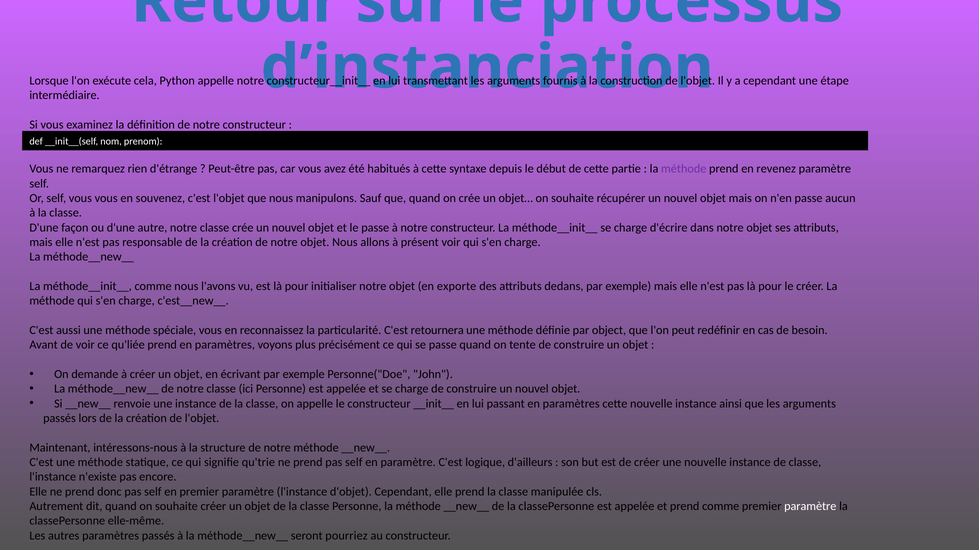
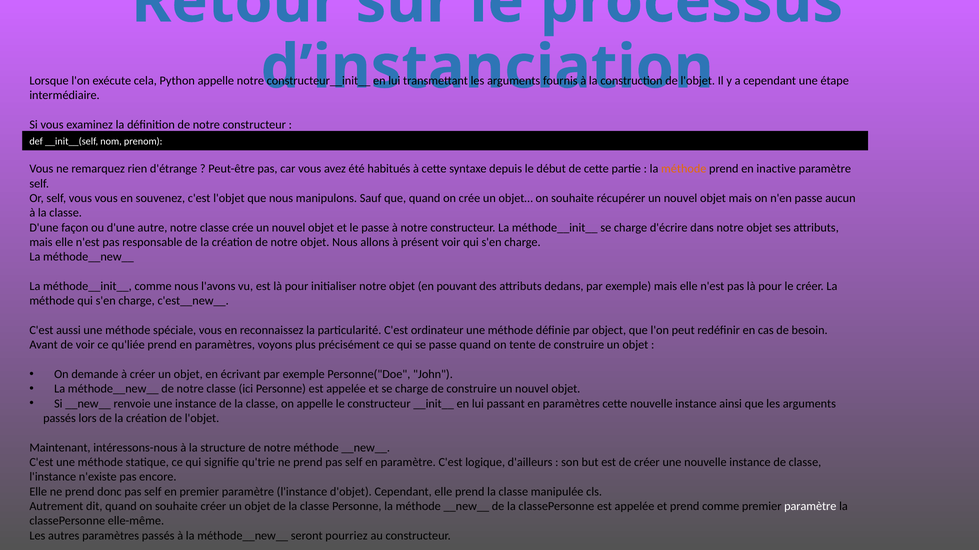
méthode colour: purple -> orange (684, 169)
revenez: revenez -> inactive (776, 169)
exporte: exporte -> pouvant (457, 287)
retournera: retournera -> ordinateur (437, 331)
